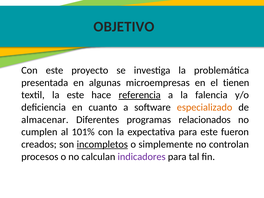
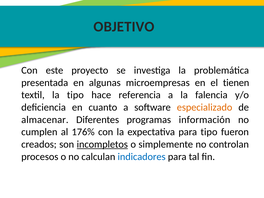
la este: este -> tipo (75, 95)
referencia underline: present -> none (140, 95)
relacionados: relacionados -> información (205, 120)
101%: 101% -> 176% (83, 132)
para este: este -> tipo (209, 132)
indicadores colour: purple -> blue (142, 157)
